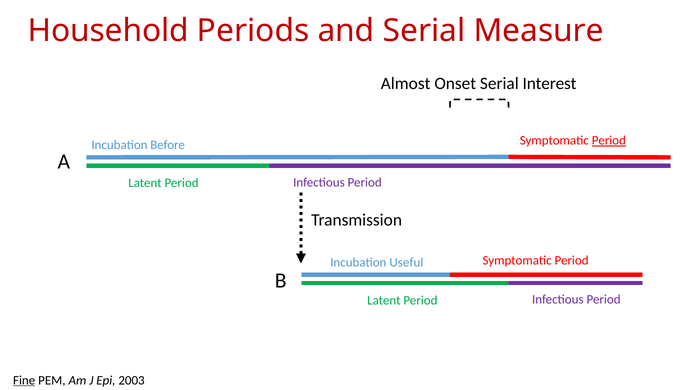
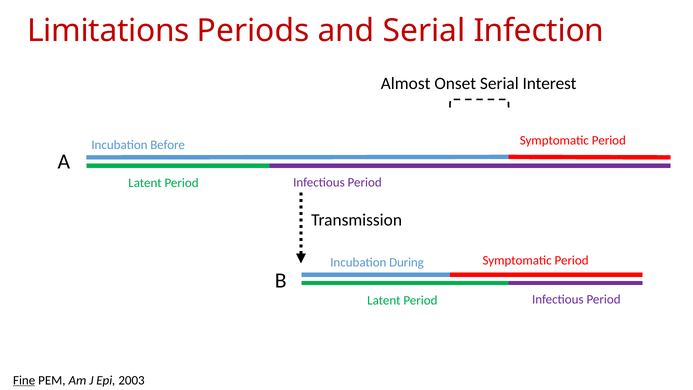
Household: Household -> Limitations (108, 31)
Measure: Measure -> Infection (539, 31)
Period underline: present -> none (609, 140)
Useful: Useful -> During (406, 262)
